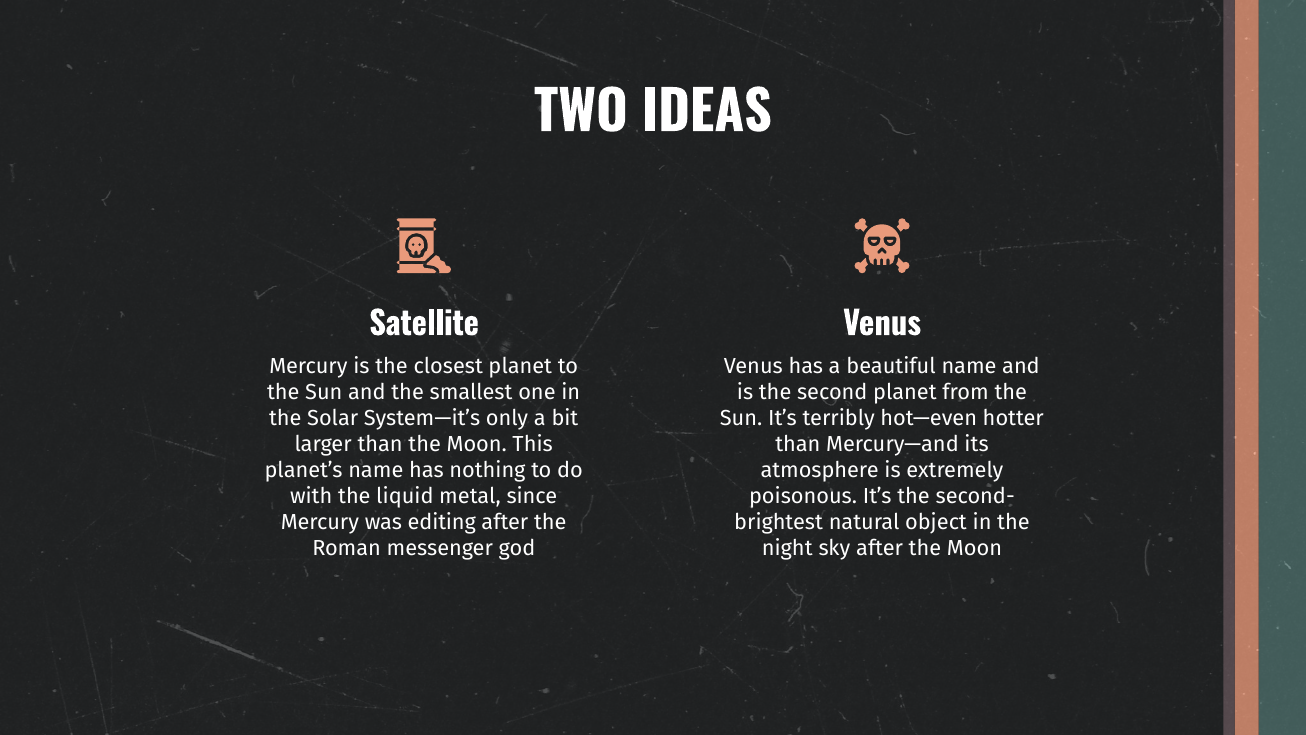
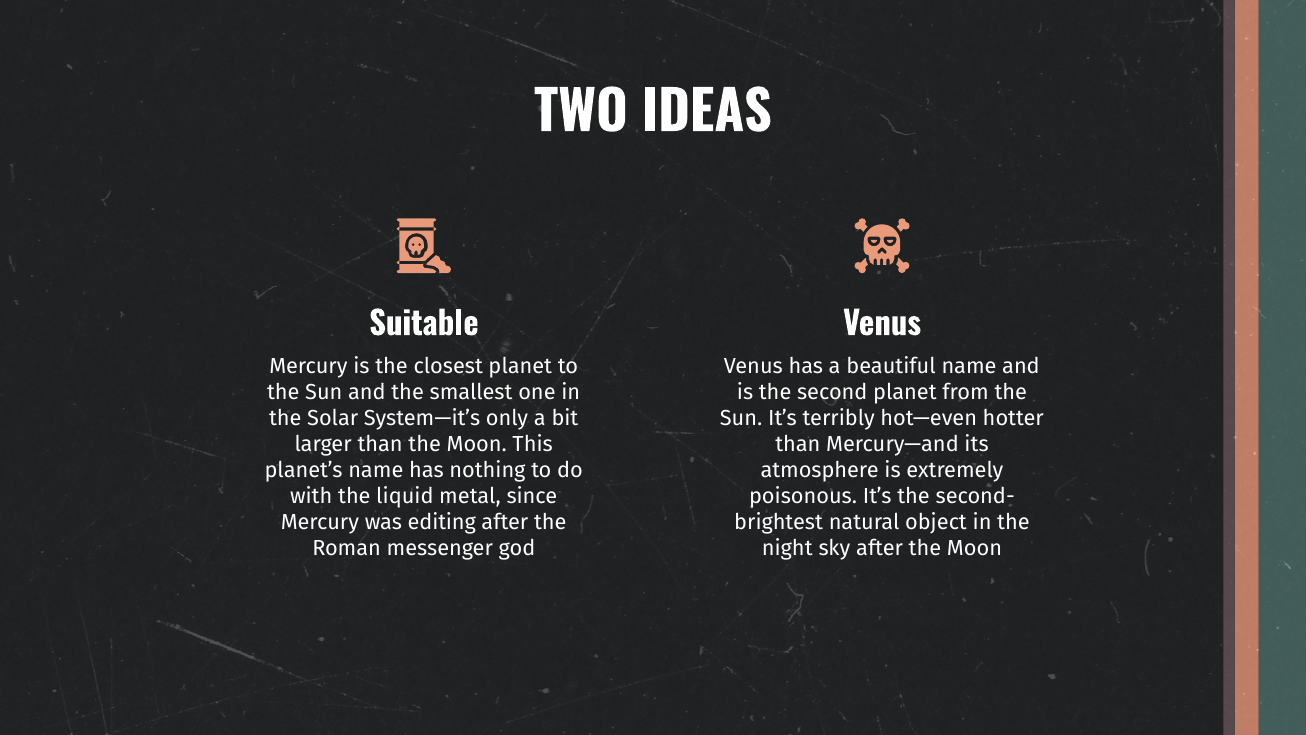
Satellite: Satellite -> Suitable (424, 324)
